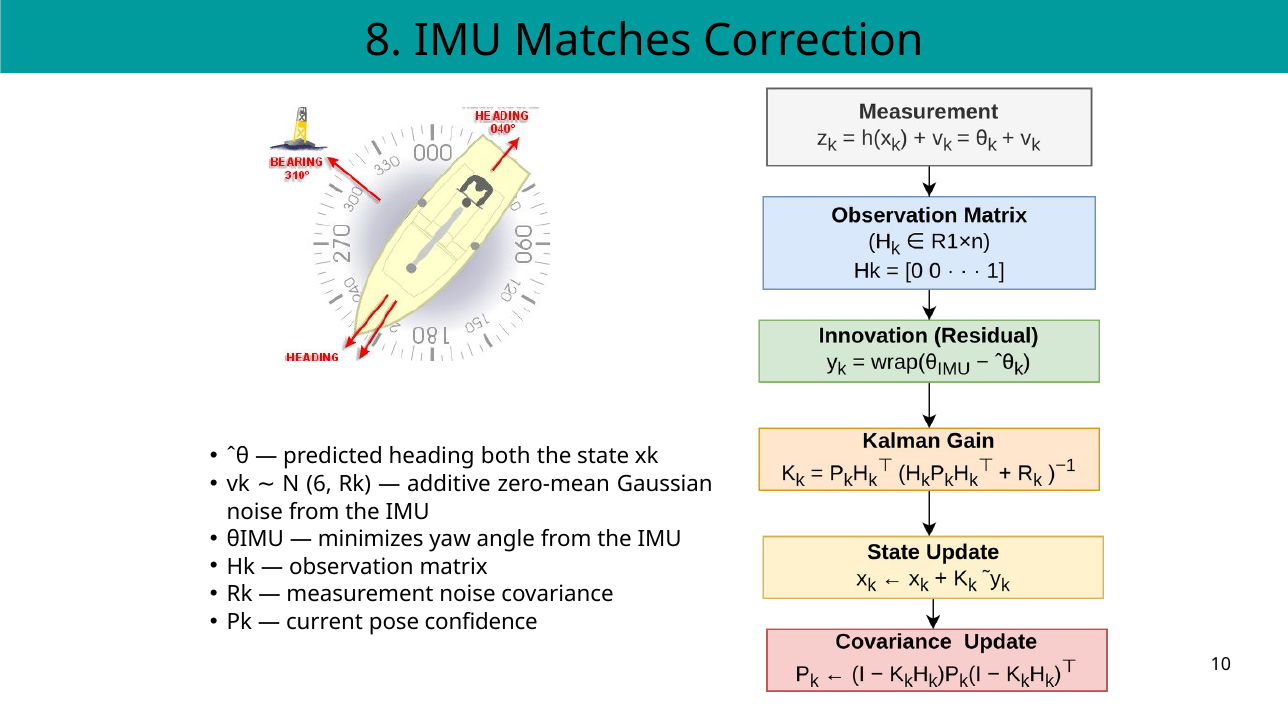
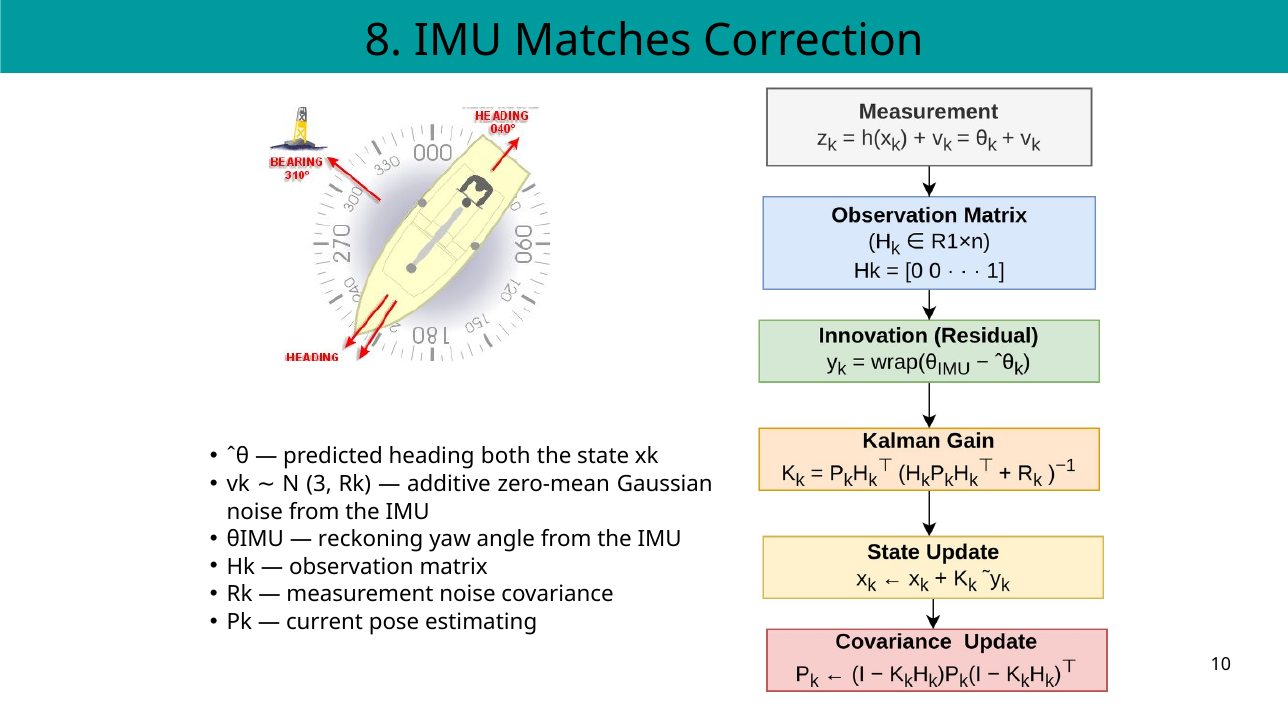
6: 6 -> 3 (319, 484)
minimizes: minimizes -> reckoning (371, 539)
confidence: confidence -> estimating (481, 622)
